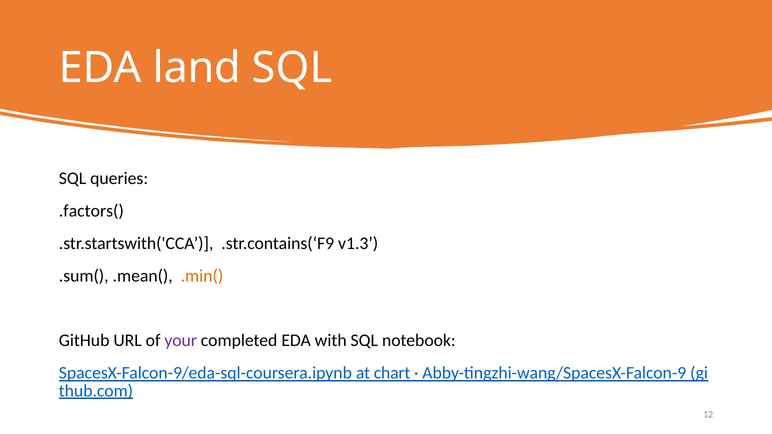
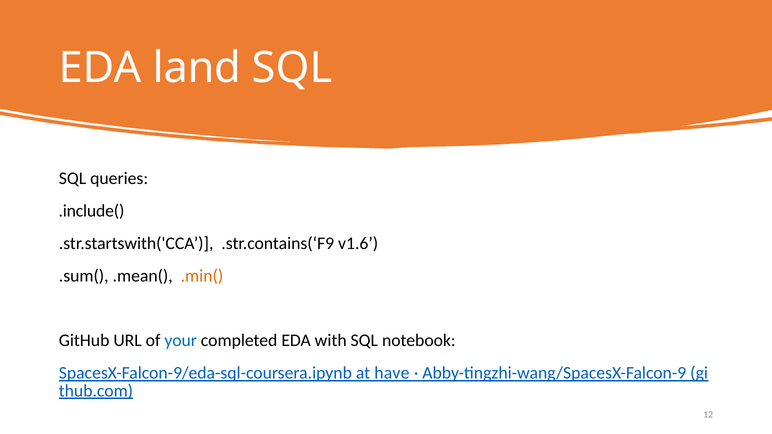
.factors(: .factors( -> .include( (91, 211)
v1.3: v1.3 -> v1.6 (358, 243)
your colour: purple -> blue (181, 341)
chart: chart -> have (392, 373)
